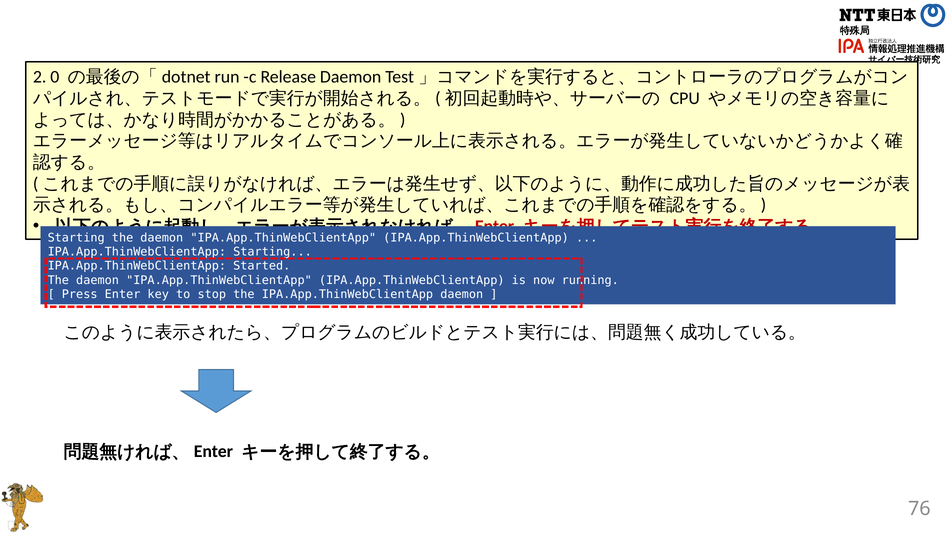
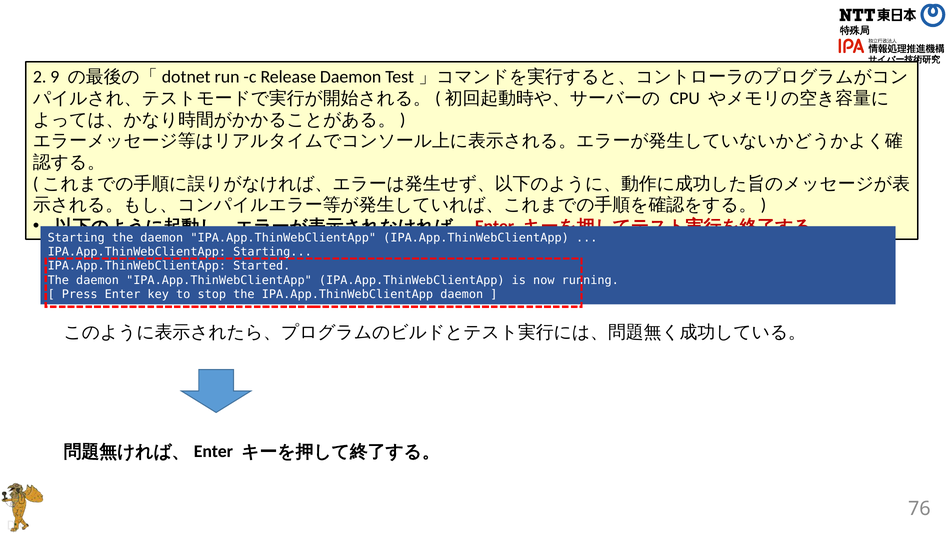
0: 0 -> 9 (55, 77)
